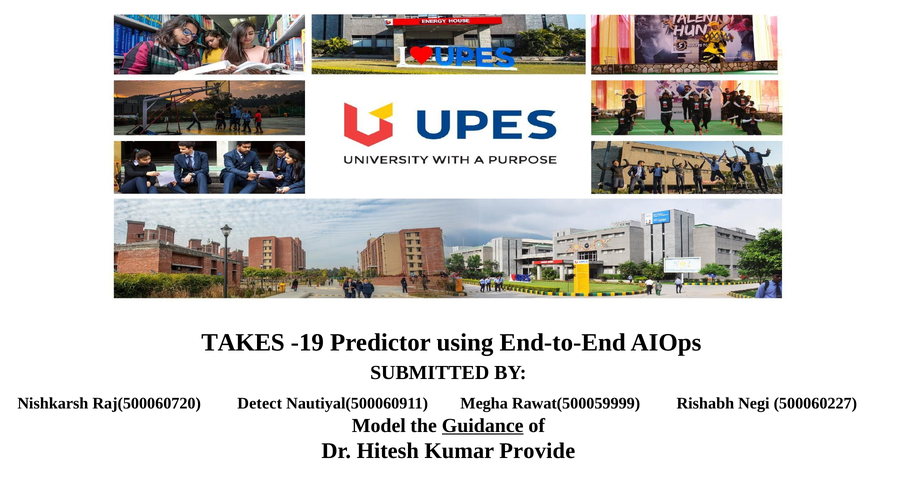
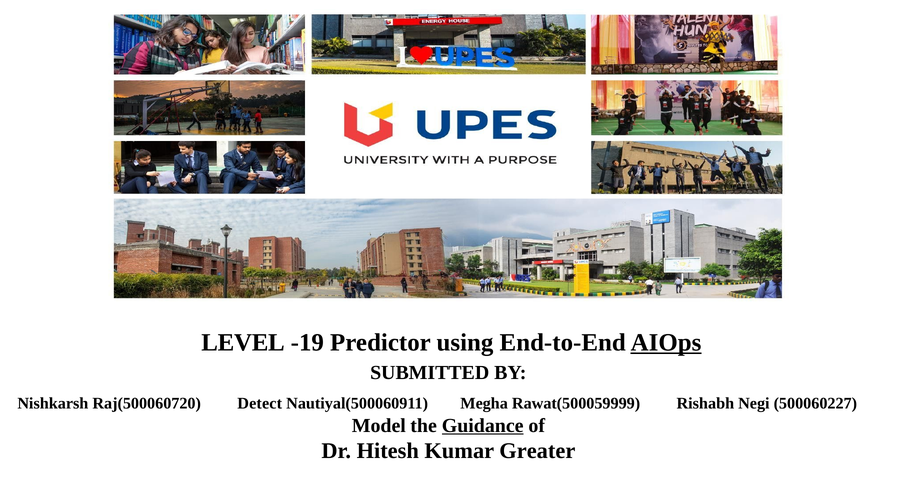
TAKES: TAKES -> LEVEL (243, 343)
AIOps underline: none -> present (666, 343)
Provide: Provide -> Greater (537, 452)
